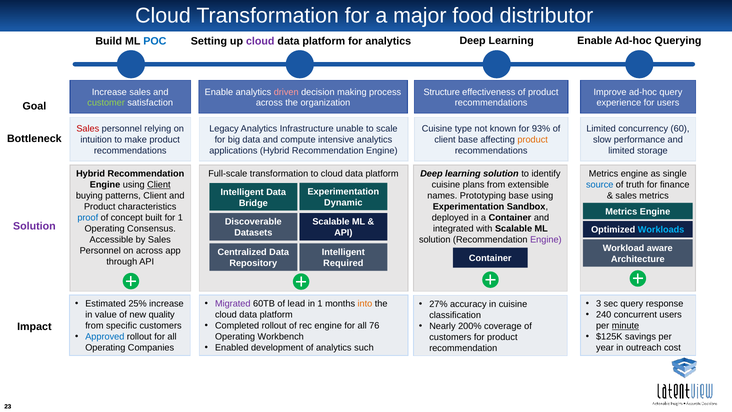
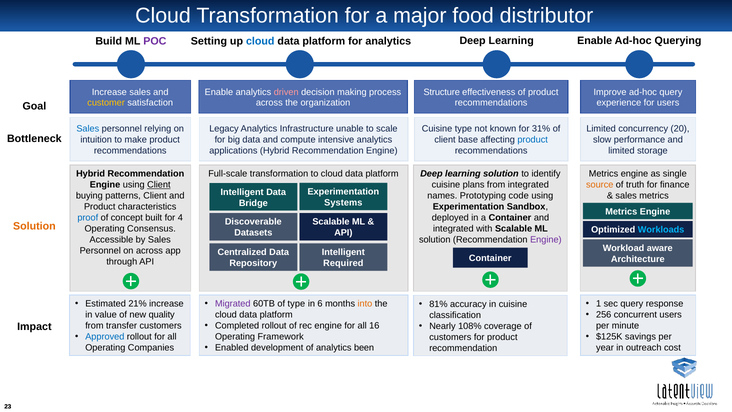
POC colour: blue -> purple (155, 41)
cloud colour: purple -> blue (260, 41)
customer colour: light green -> yellow (106, 103)
Sales colour: red -> blue (88, 129)
93%: 93% -> 31% (541, 129)
60: 60 -> 20 (680, 129)
product colour: orange -> blue (533, 140)
from extensible: extensible -> integrated (528, 185)
source colour: blue -> orange (600, 185)
Prototyping base: base -> code (519, 196)
Dynamic: Dynamic -> Systems (343, 203)
for 1: 1 -> 4 (180, 218)
Solution colour: purple -> orange (34, 226)
25%: 25% -> 21% (138, 304)
of lead: lead -> type (296, 304)
in 1: 1 -> 6 (320, 304)
3: 3 -> 1 (599, 304)
27%: 27% -> 81% (438, 304)
240: 240 -> 256 (604, 315)
76: 76 -> 16 (374, 326)
200%: 200% -> 108% (470, 326)
specific: specific -> transfer (122, 326)
minute underline: present -> none (625, 326)
Workbench: Workbench -> Framework (281, 337)
such: such -> been (364, 348)
